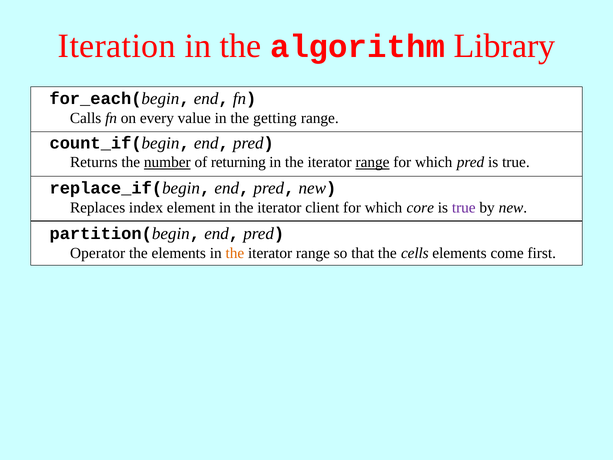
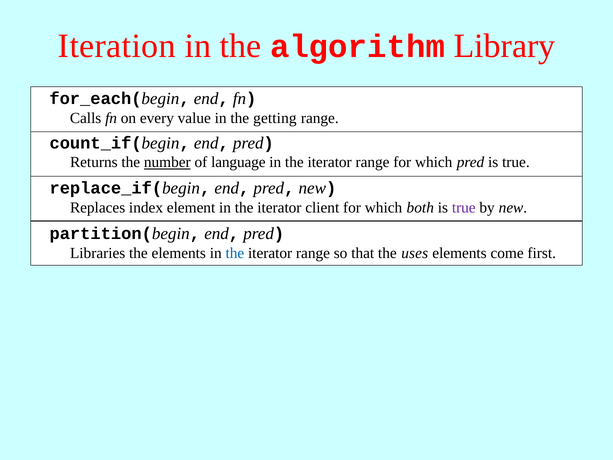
returning: returning -> language (238, 162)
range underline: present -> none (373, 162)
core: core -> both (420, 208)
Operator: Operator -> Libraries (98, 253)
the colour: orange -> blue (235, 253)
cells: cells -> uses (415, 253)
